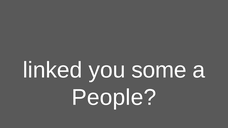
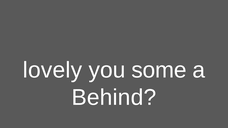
linked: linked -> lovely (52, 70)
People: People -> Behind (114, 98)
